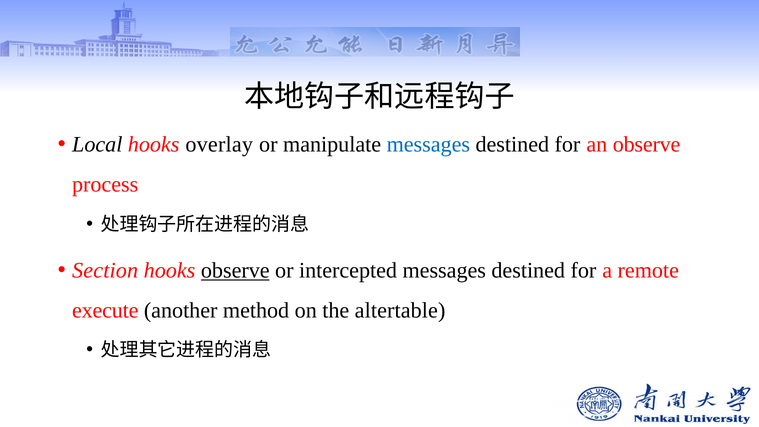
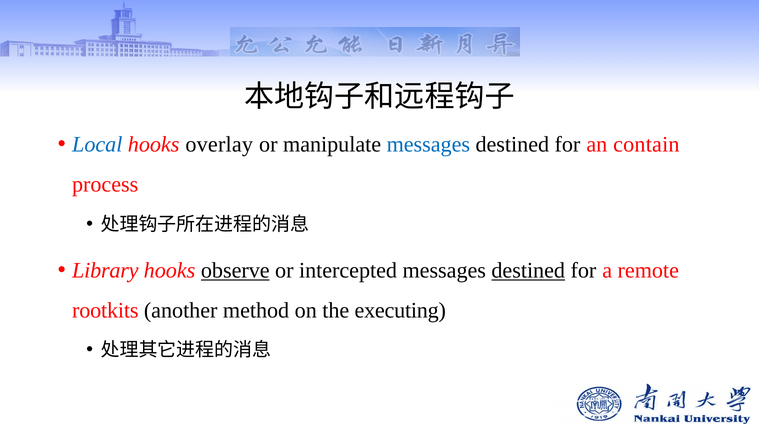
Local colour: black -> blue (97, 145)
an observe: observe -> contain (646, 145)
Section: Section -> Library (105, 270)
destined underline: none -> present (528, 270)
execute: execute -> rootkits (105, 310)
altertable: altertable -> executing (400, 310)
